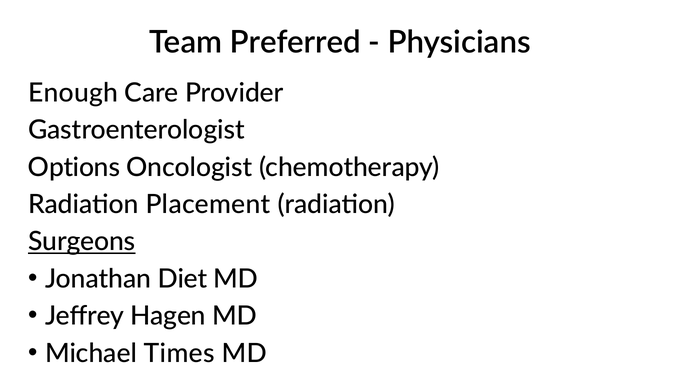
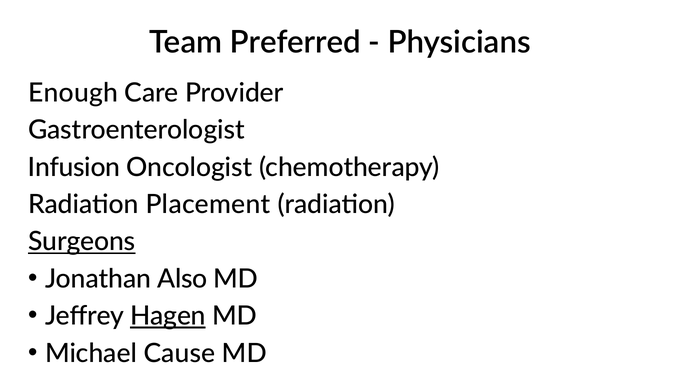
Options: Options -> Infusion (74, 167)
Diet: Diet -> Also (182, 279)
Hagen underline: none -> present (168, 316)
Times: Times -> Cause (179, 353)
